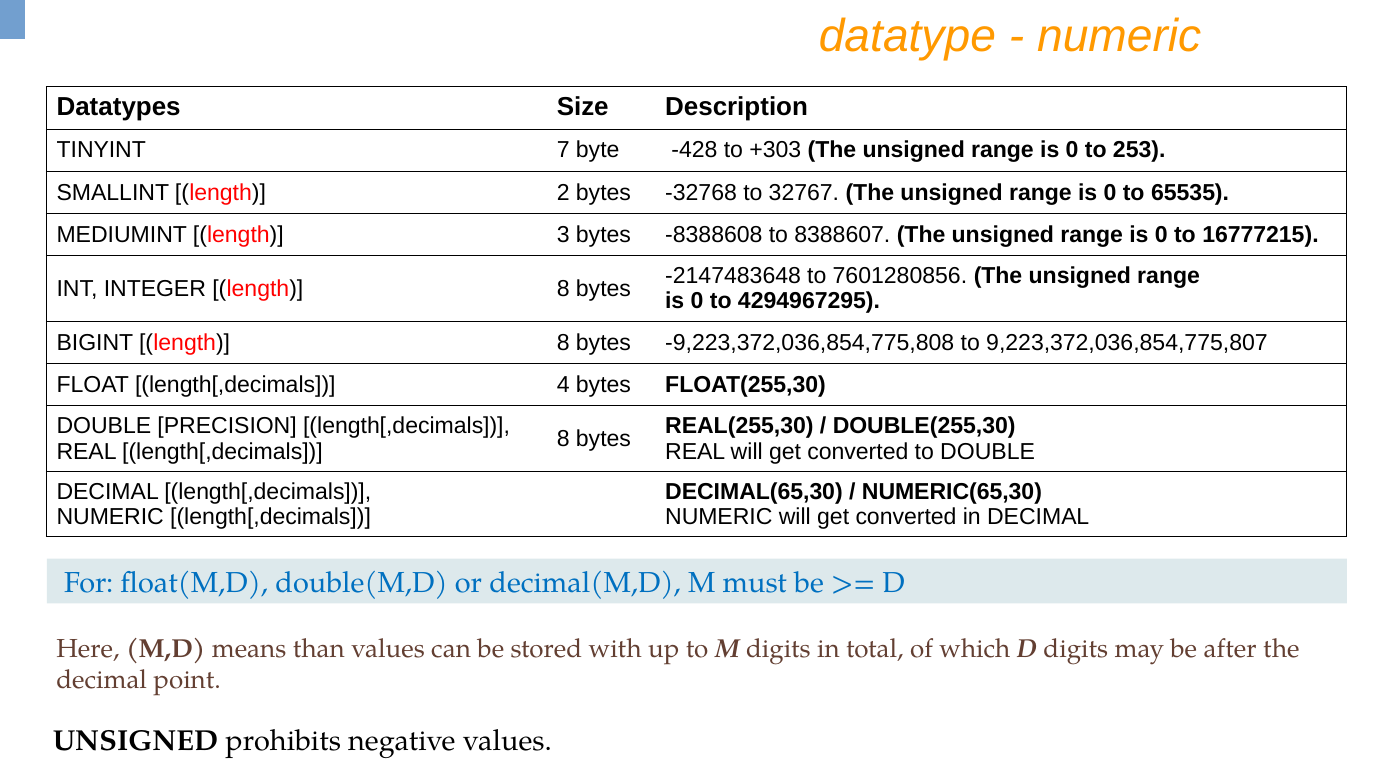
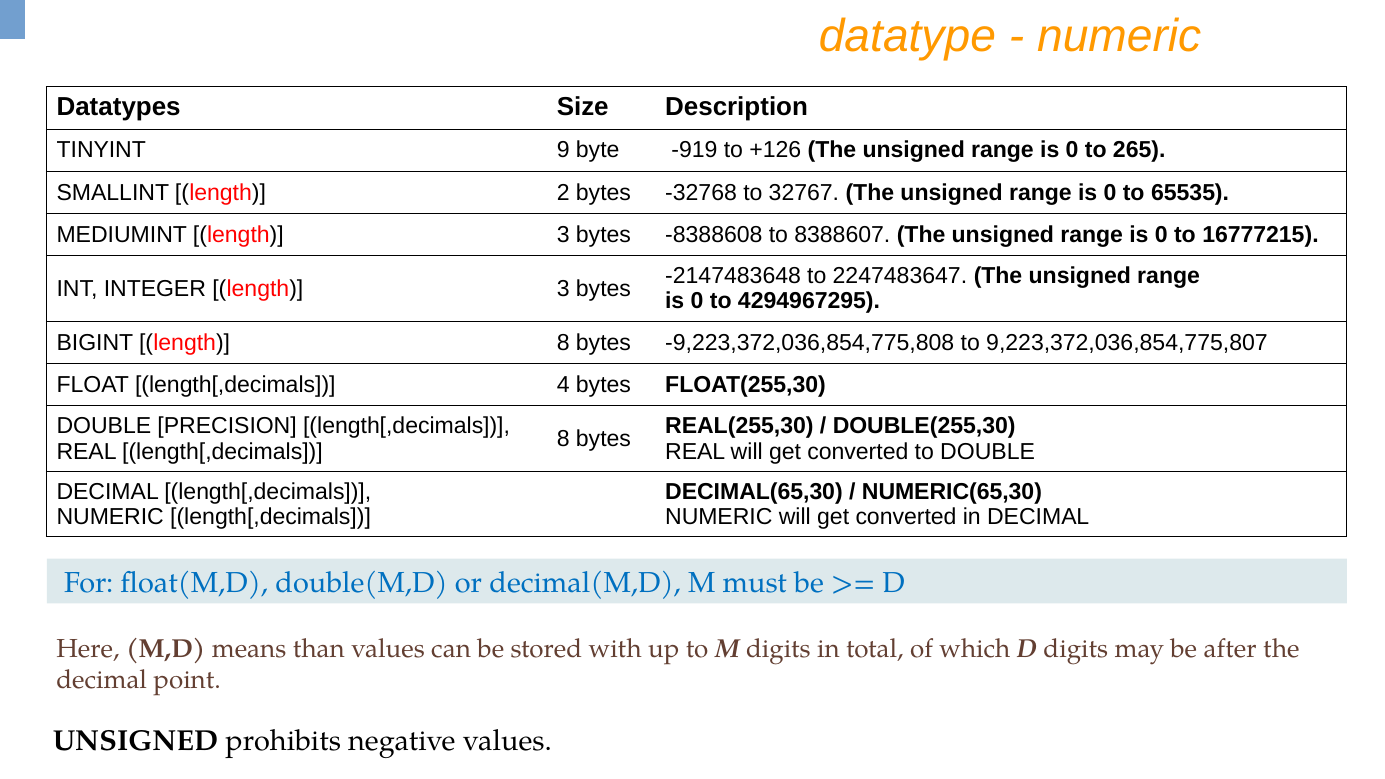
7: 7 -> 9 (563, 150)
-428: -428 -> -919 (694, 150)
+303: +303 -> +126 (775, 150)
253: 253 -> 265 (1139, 150)
7601280856: 7601280856 -> 2247483647 (900, 276)
INTEGER length 8: 8 -> 3 (563, 289)
